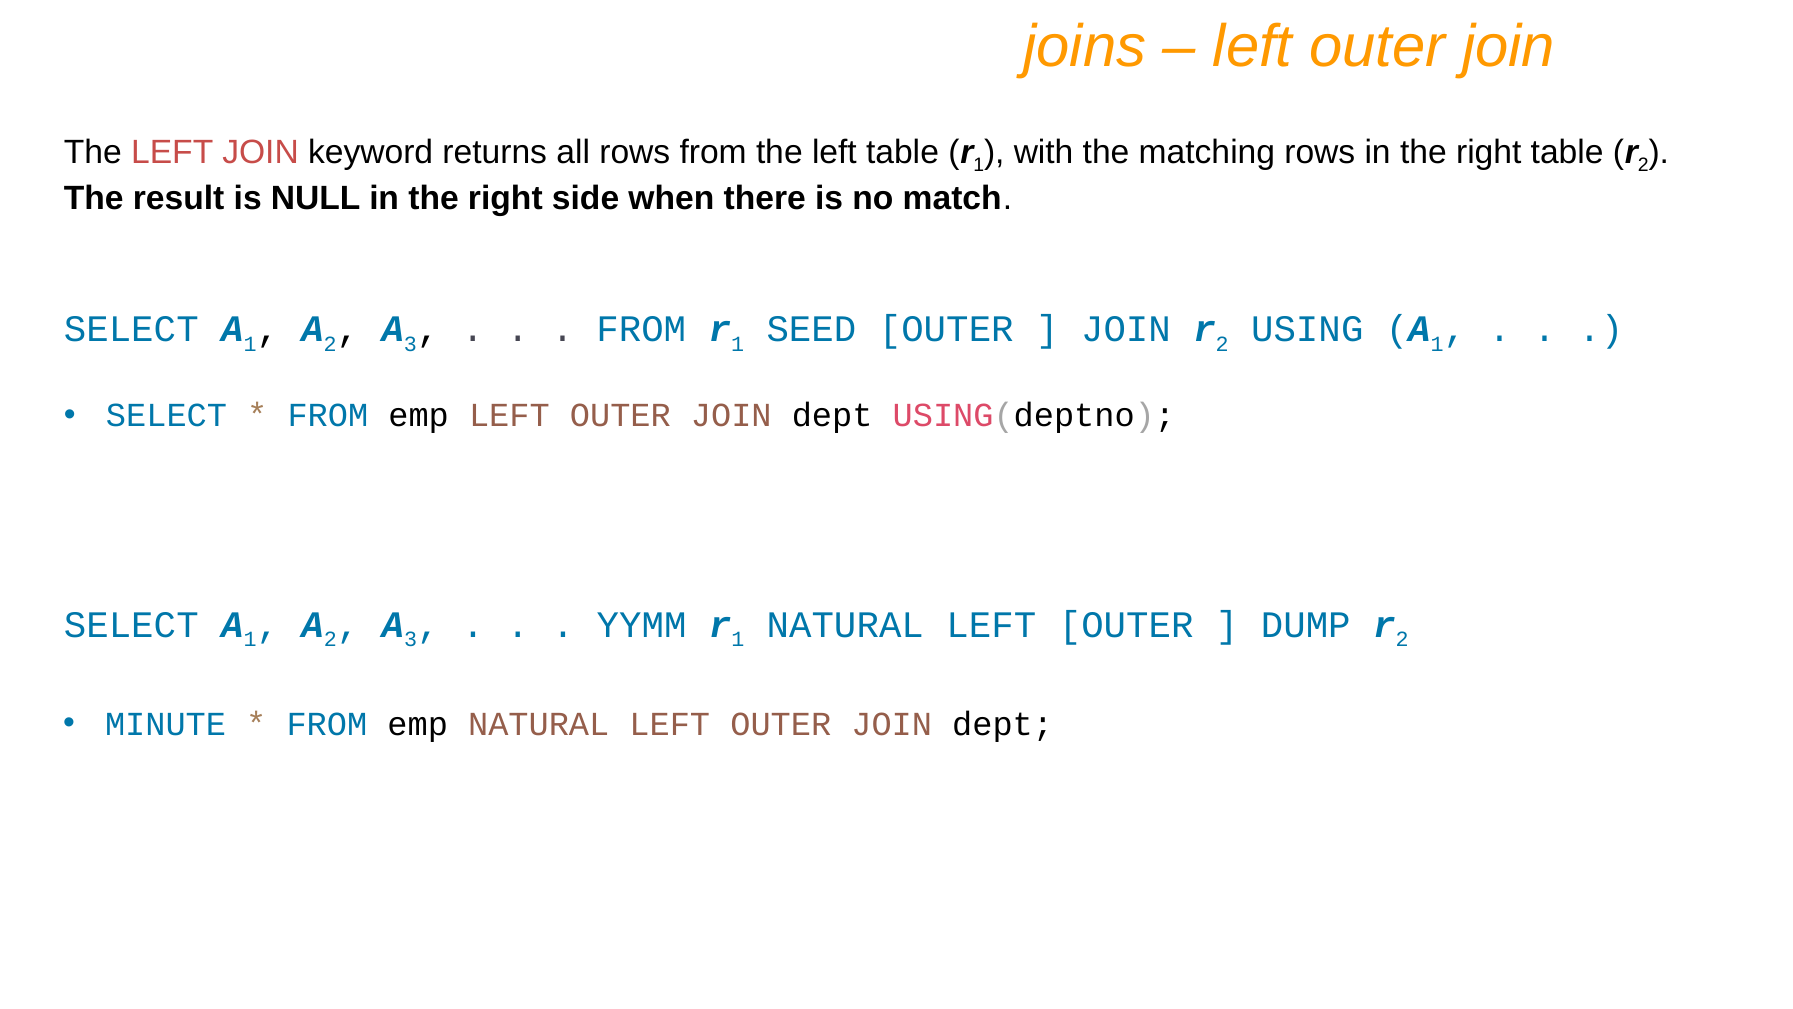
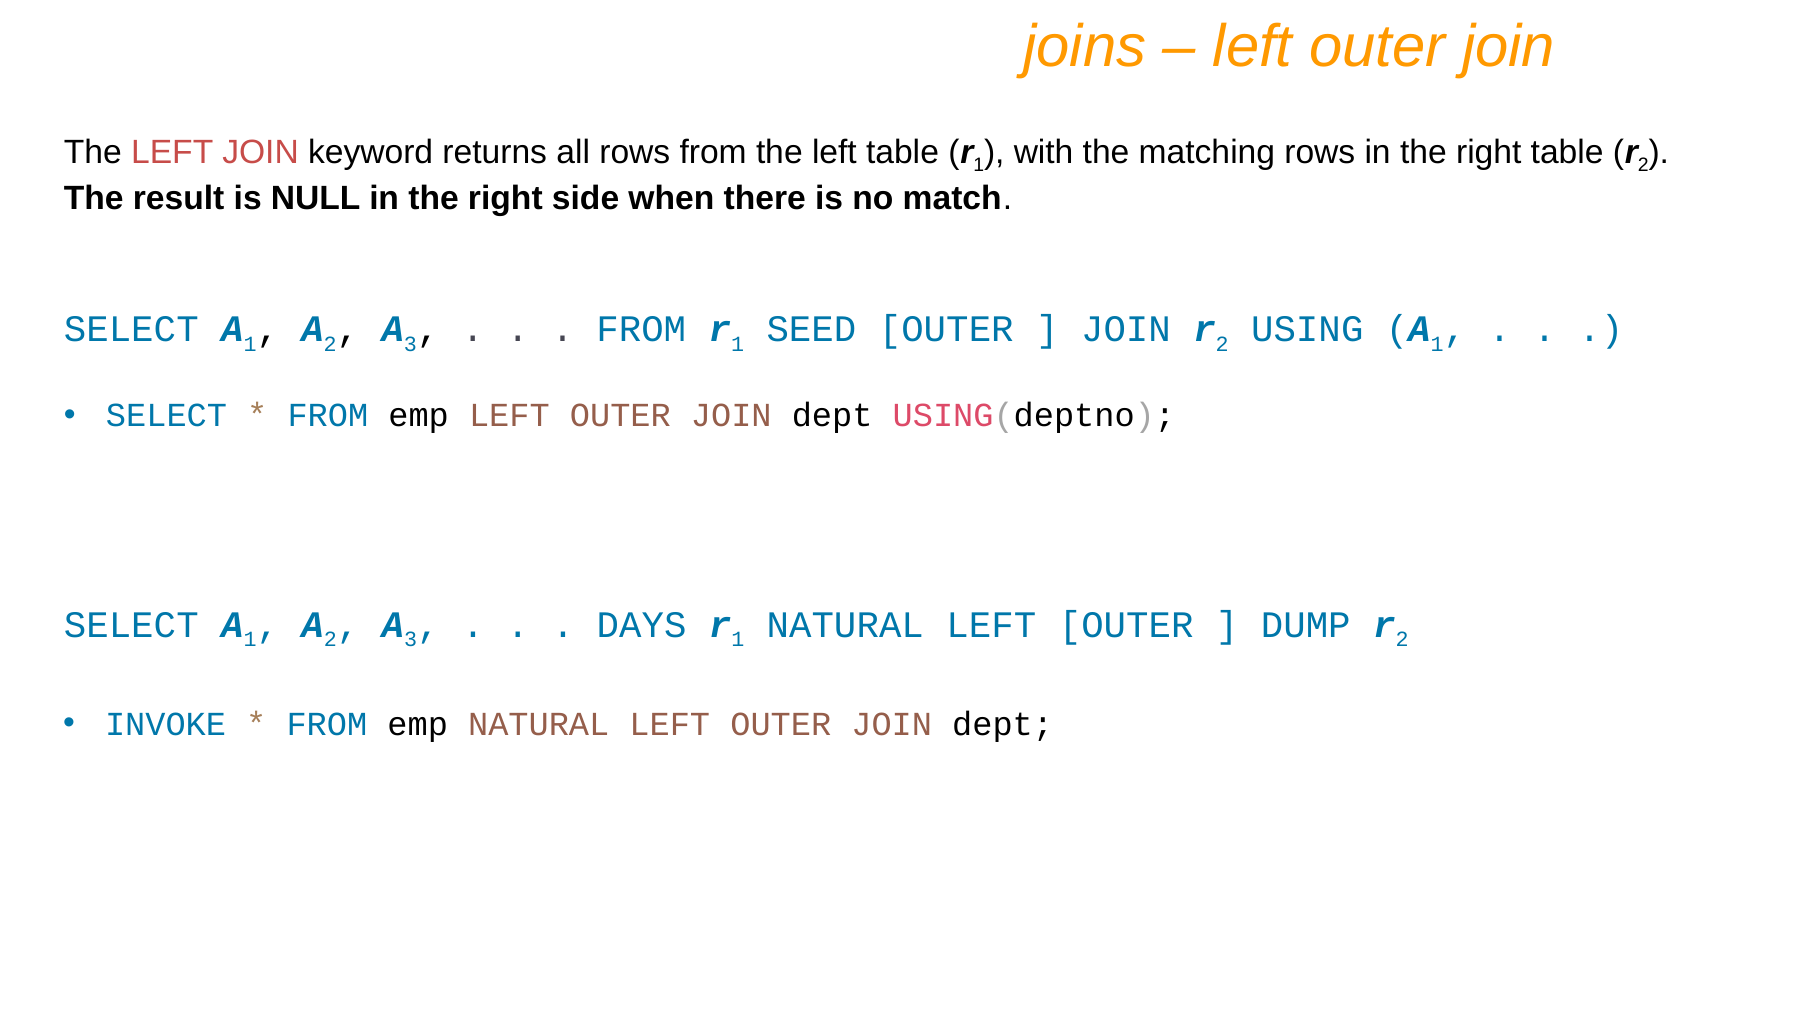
YYMM: YYMM -> DAYS (642, 625)
MINUTE: MINUTE -> INVOKE (166, 724)
